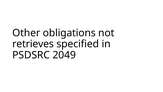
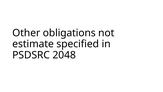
retrieves: retrieves -> estimate (33, 44)
2049: 2049 -> 2048 (64, 55)
